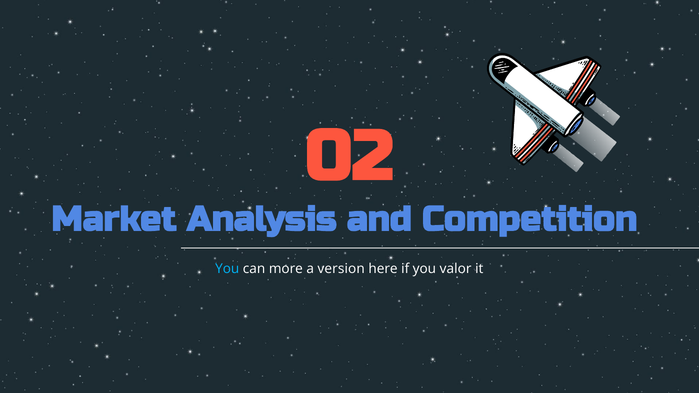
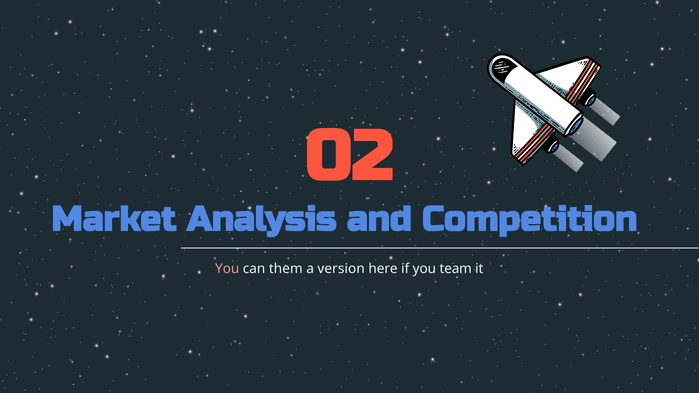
You colour: light blue -> pink (227, 269)
more: more -> them (286, 269)
valor: valor -> team (456, 269)
